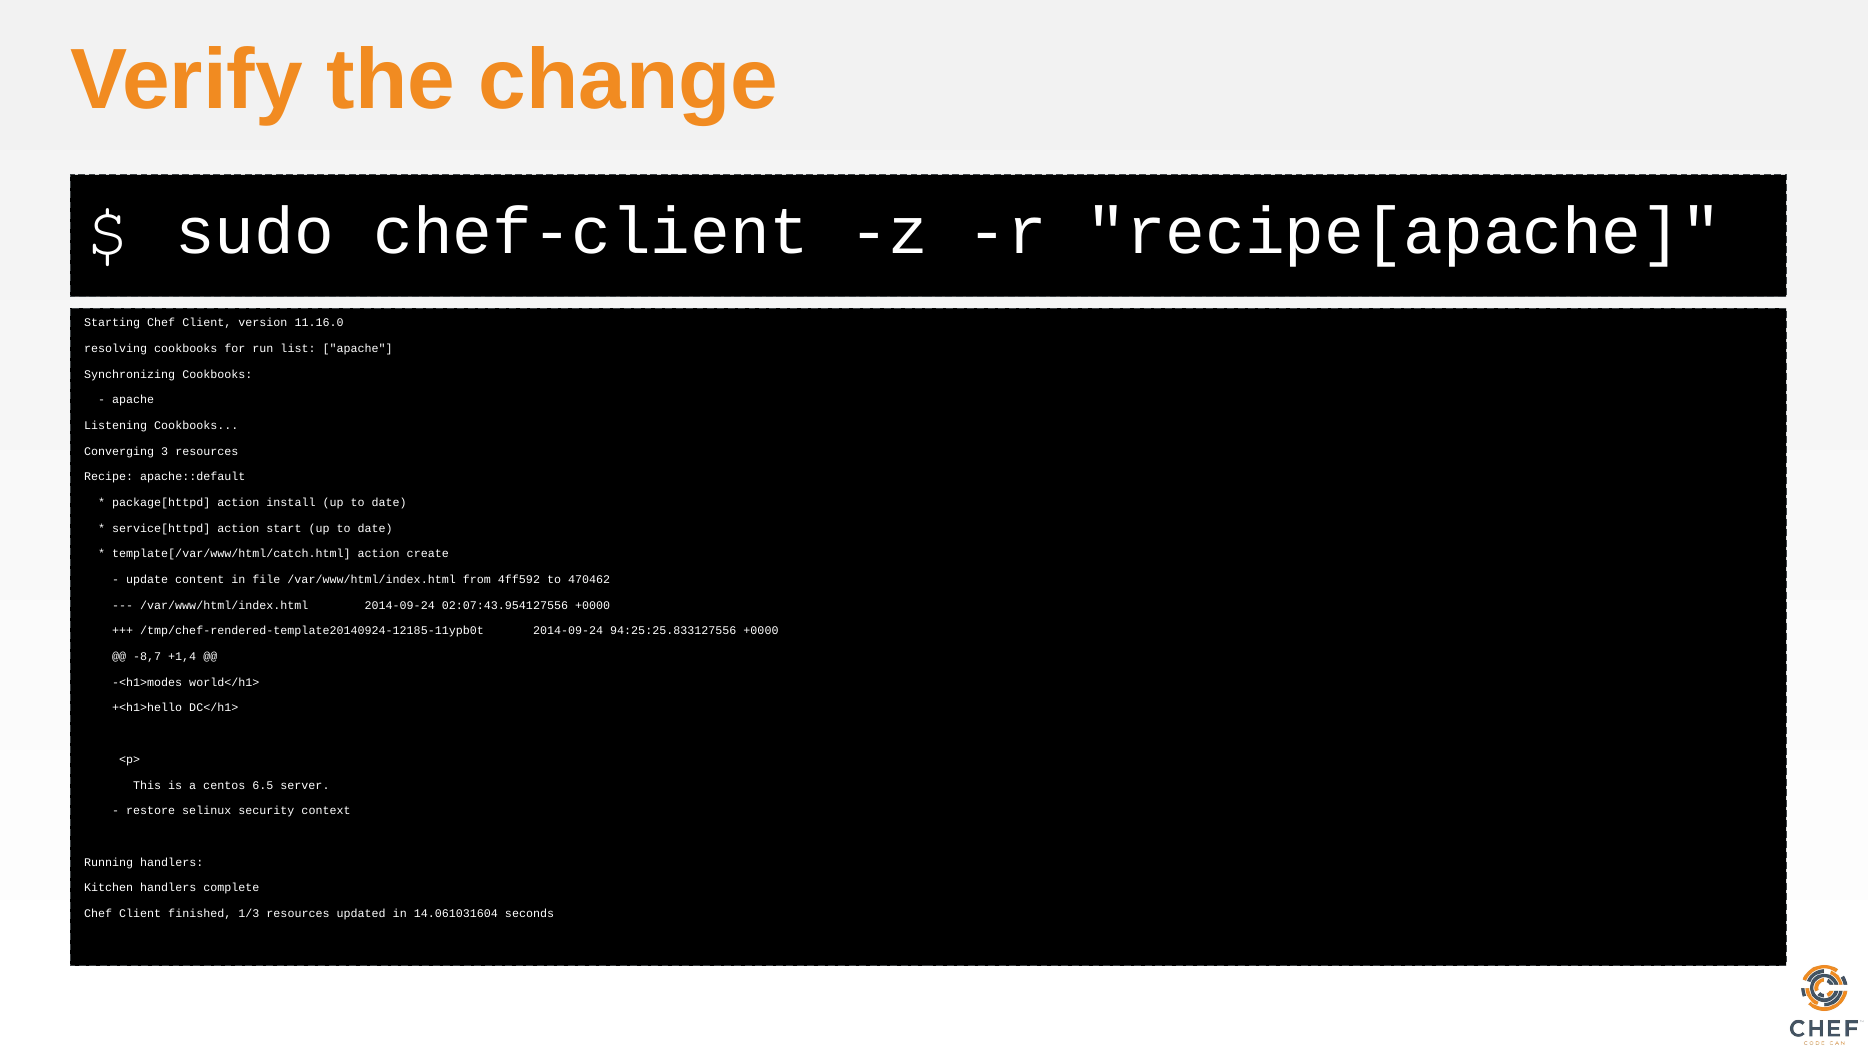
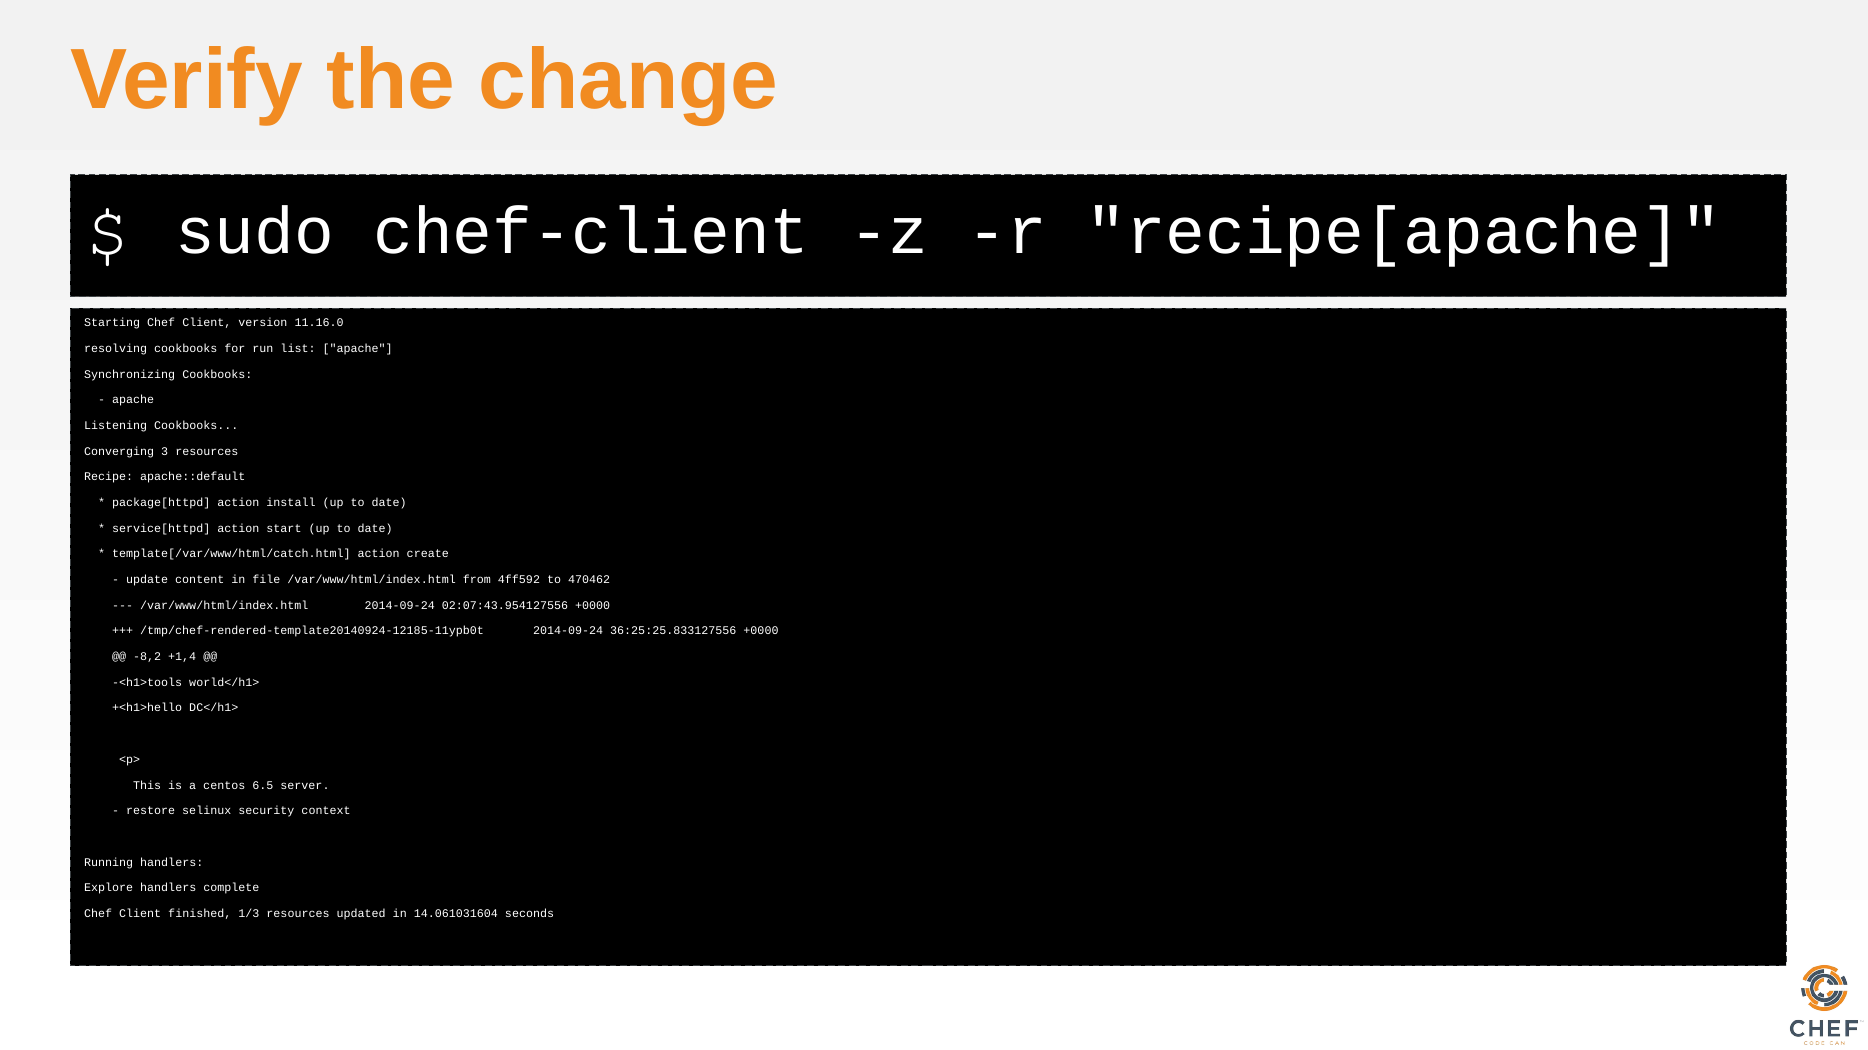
94:25:25.833127556: 94:25:25.833127556 -> 36:25:25.833127556 (673, 631)
-8,7: -8,7 -> -8,2 (147, 657)
-<h1>modes: -<h1>modes -> -<h1>tools (147, 683)
Kitchen: Kitchen -> Explore (109, 889)
